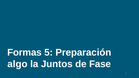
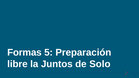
algo: algo -> libre (17, 64)
Fase: Fase -> Solo (100, 64)
